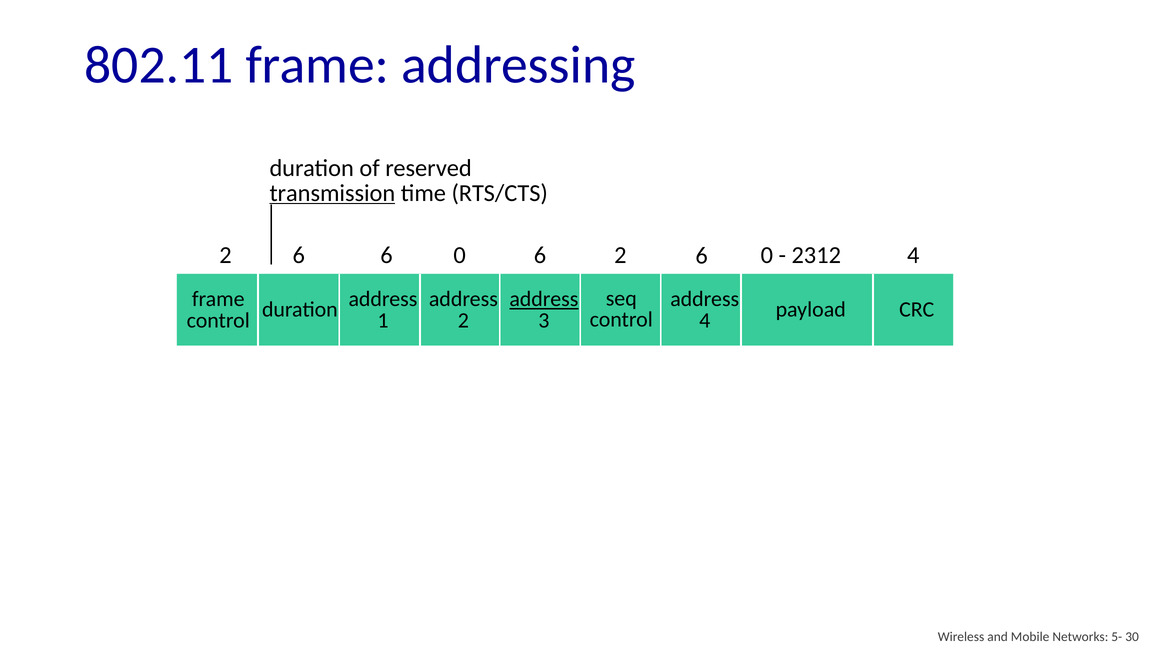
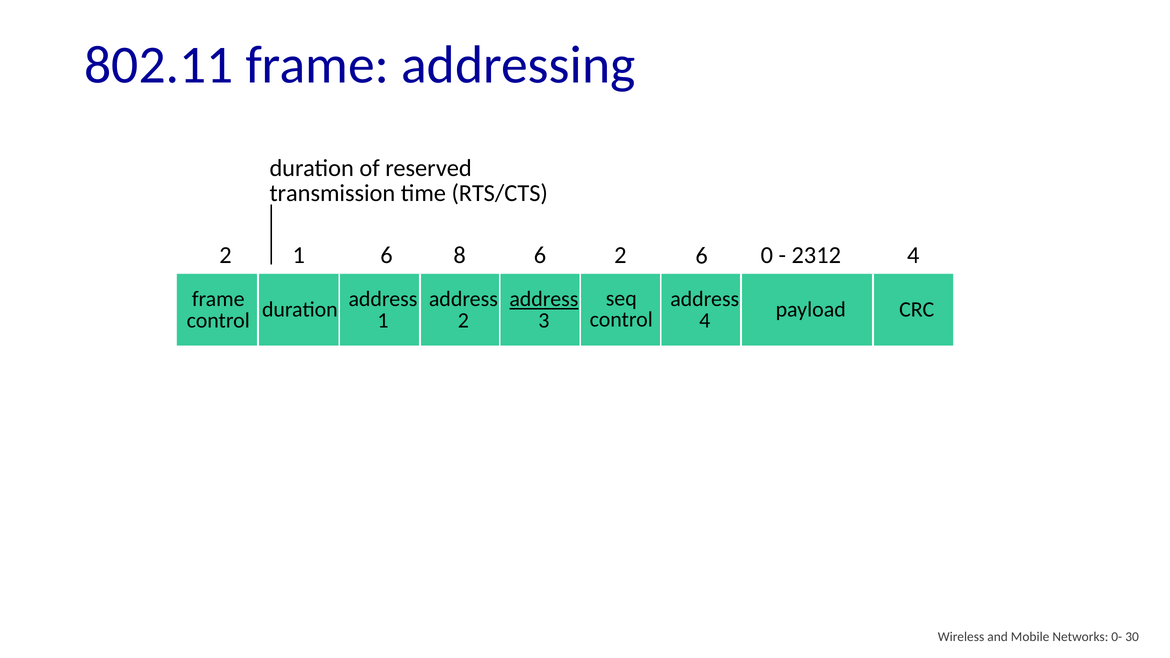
transmission underline: present -> none (332, 193)
6: 6 -> 1 (299, 255)
0: 0 -> 8 (460, 255)
5-: 5- -> 0- (1117, 637)
